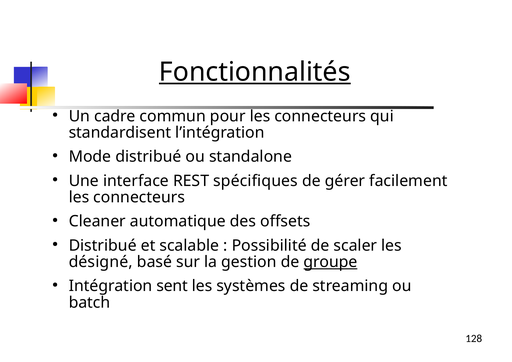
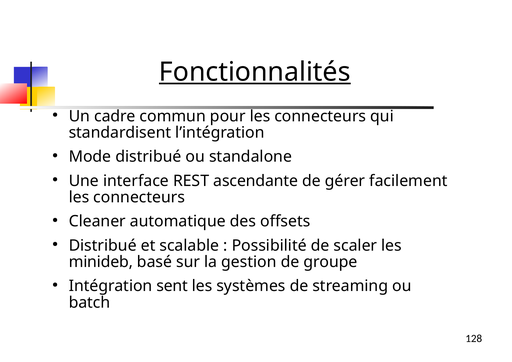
spécifiques: spécifiques -> ascendante (256, 181)
désigné: désigné -> minideb (101, 262)
groupe underline: present -> none (330, 262)
